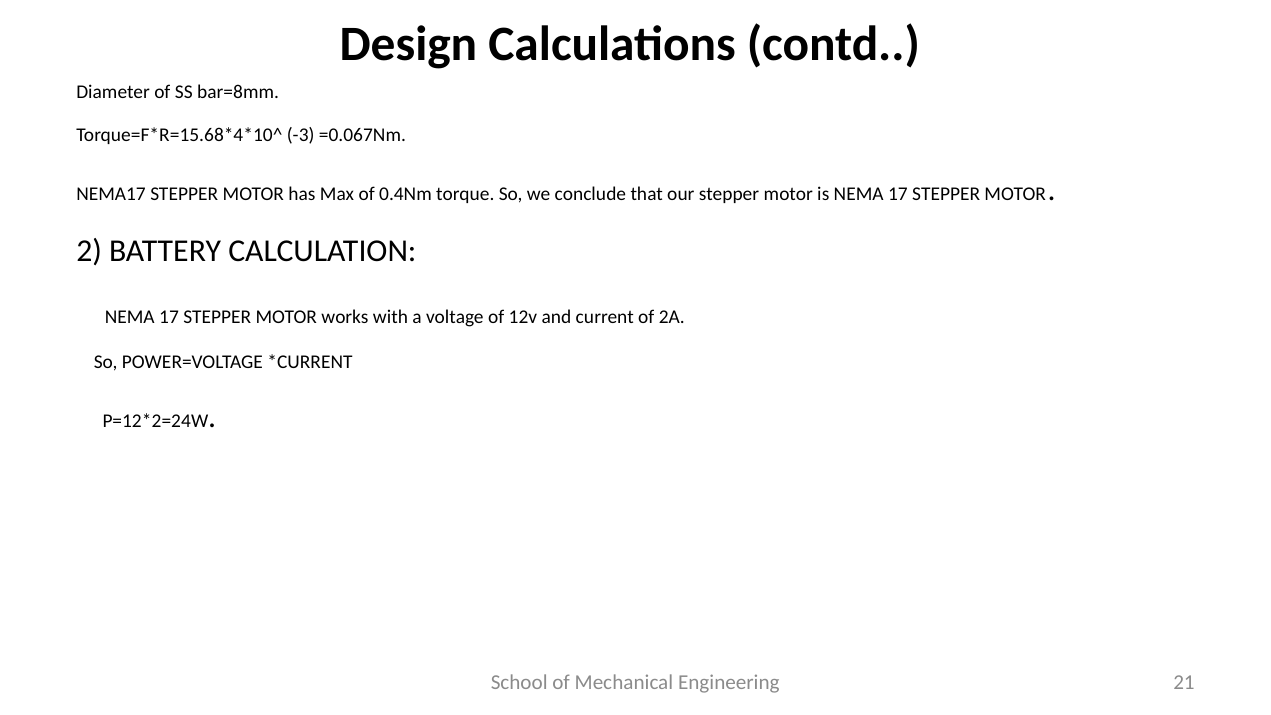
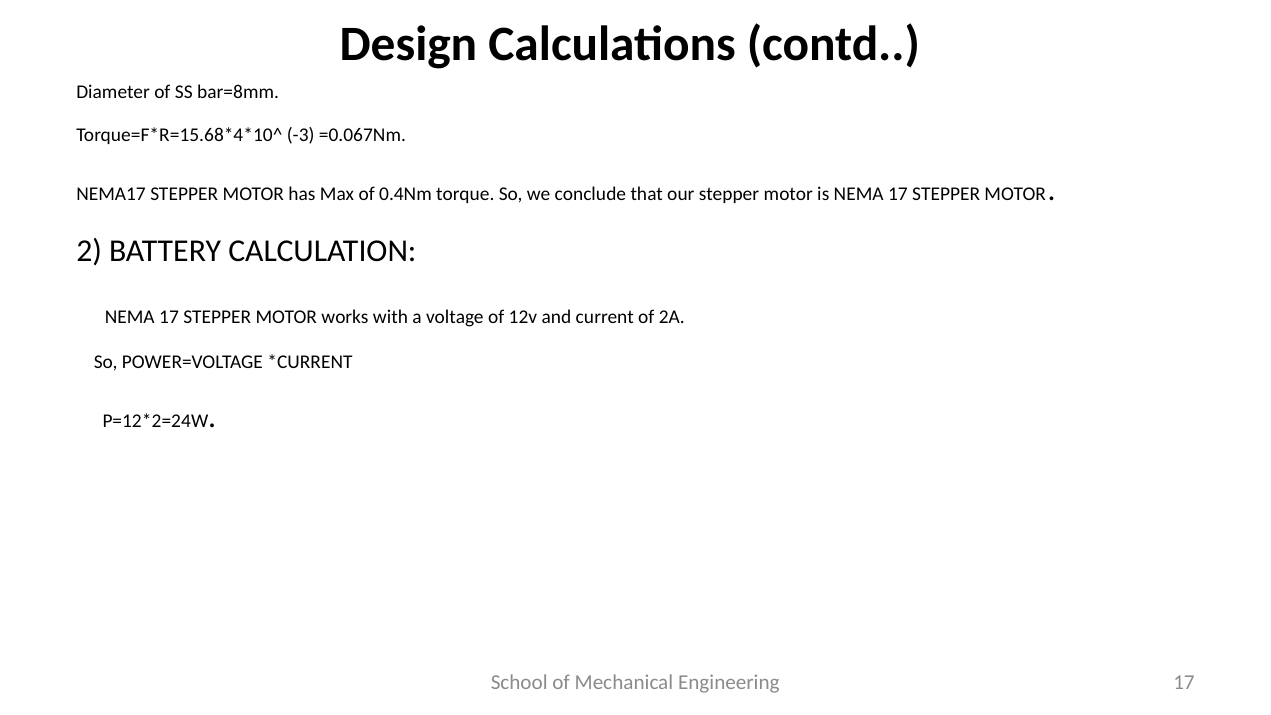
Engineering 21: 21 -> 17 (1184, 683)
